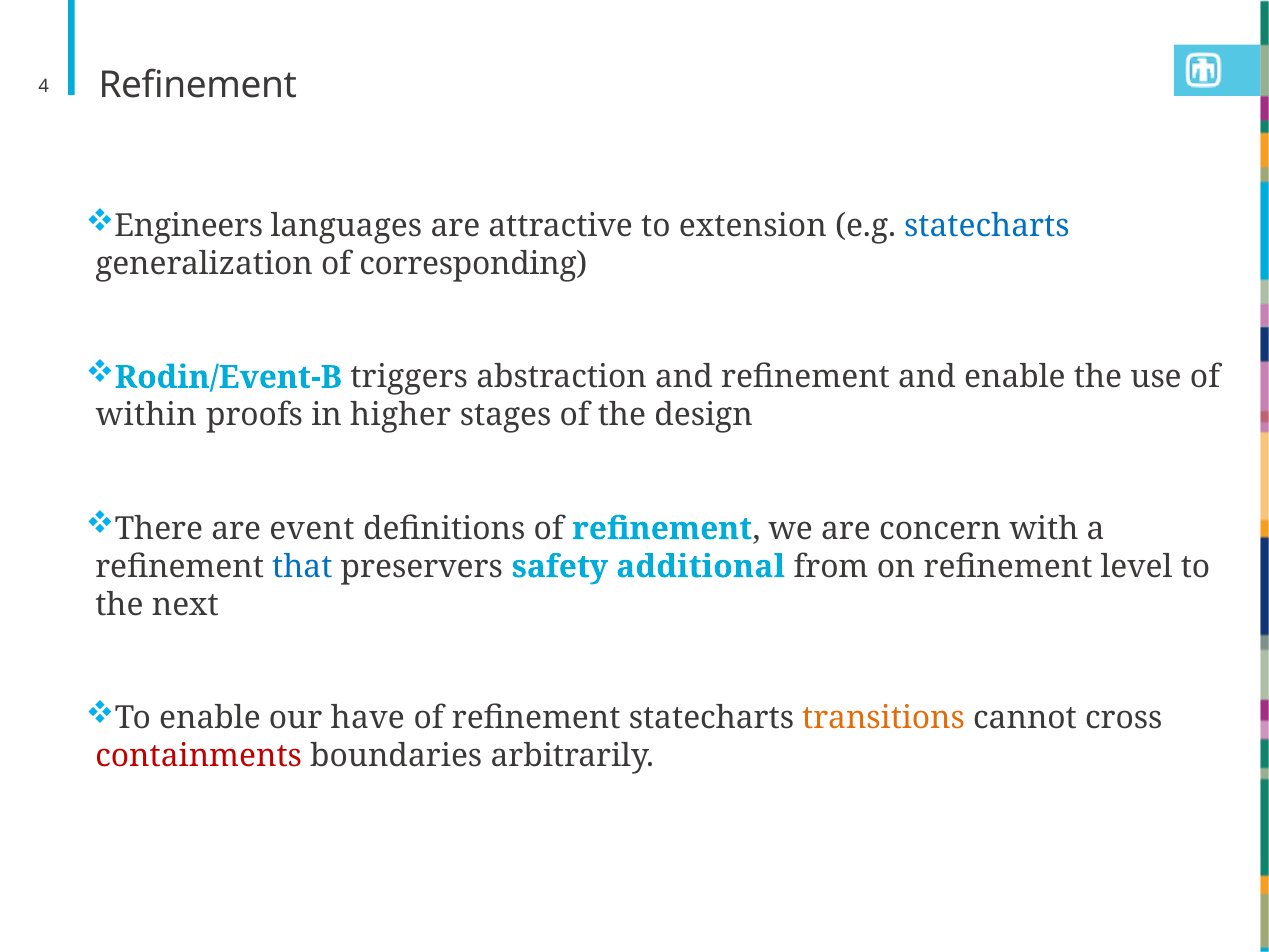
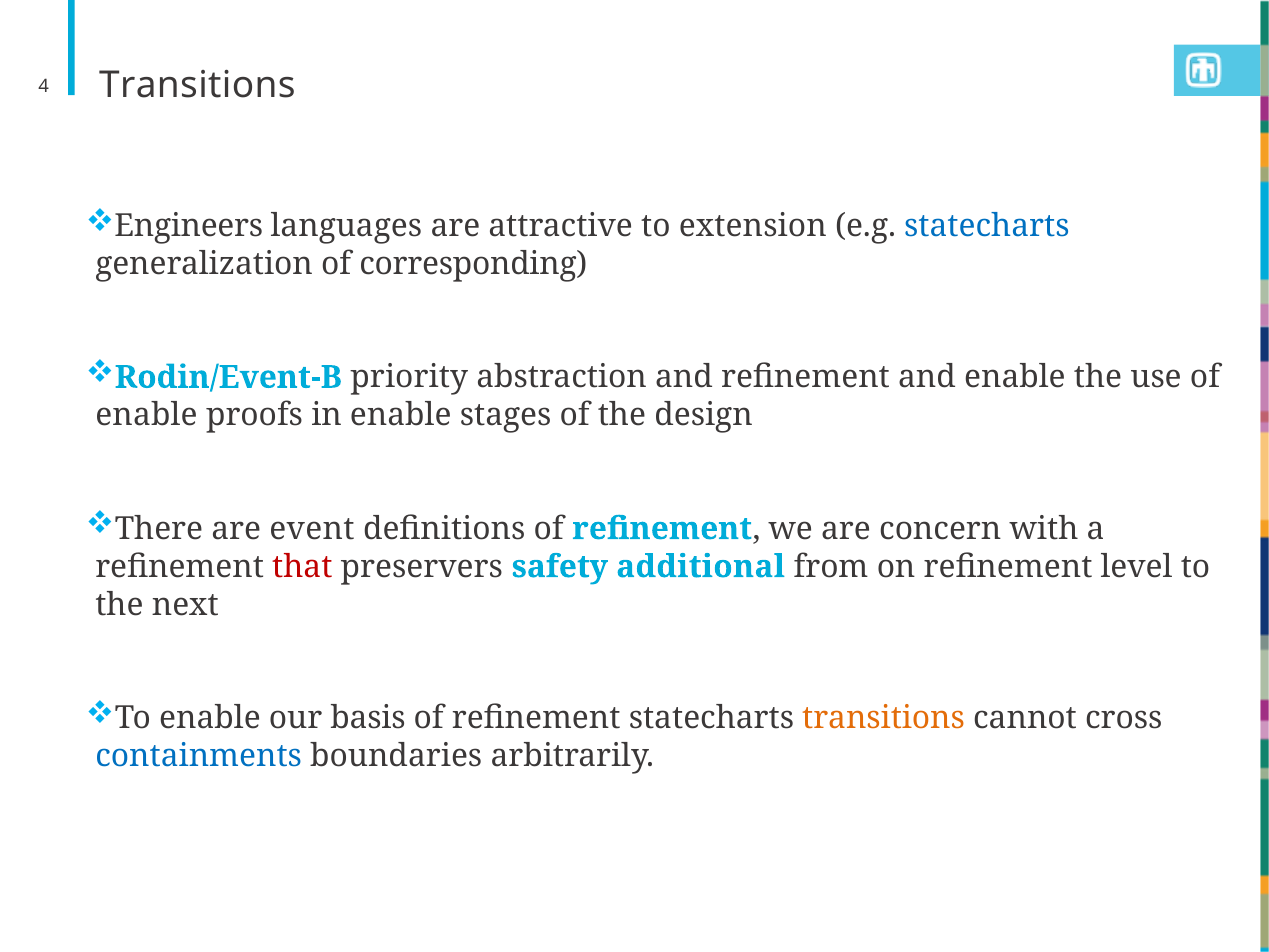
4 Refinement: Refinement -> Transitions (197, 85)
triggers: triggers -> priority (409, 377)
within: within -> enable (146, 415)
in higher: higher -> enable (401, 415)
that colour: blue -> red (302, 567)
have: have -> basis (368, 718)
containments colour: red -> blue (199, 756)
